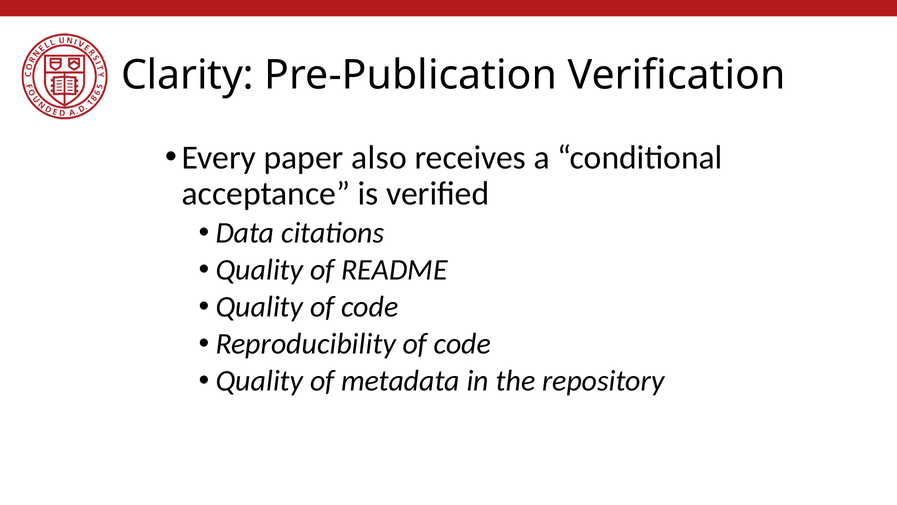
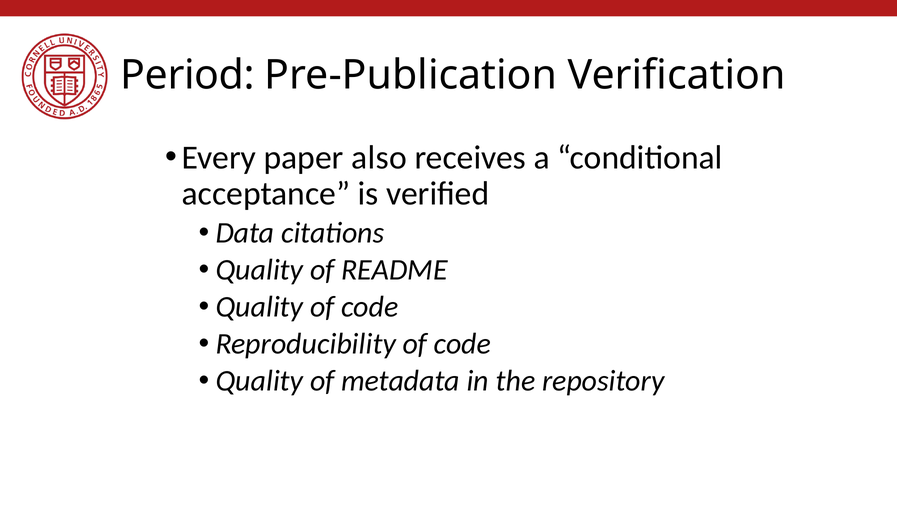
Clarity: Clarity -> Period (188, 75)
